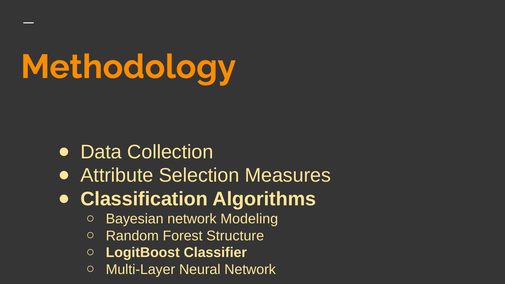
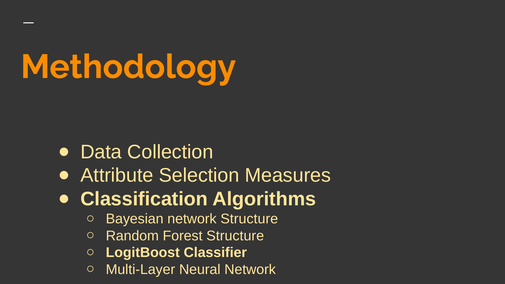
network Modeling: Modeling -> Structure (249, 219)
